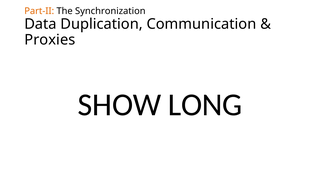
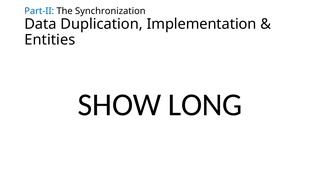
Part-II colour: orange -> blue (39, 11)
Communication: Communication -> Implementation (202, 24)
Proxies: Proxies -> Entities (50, 40)
